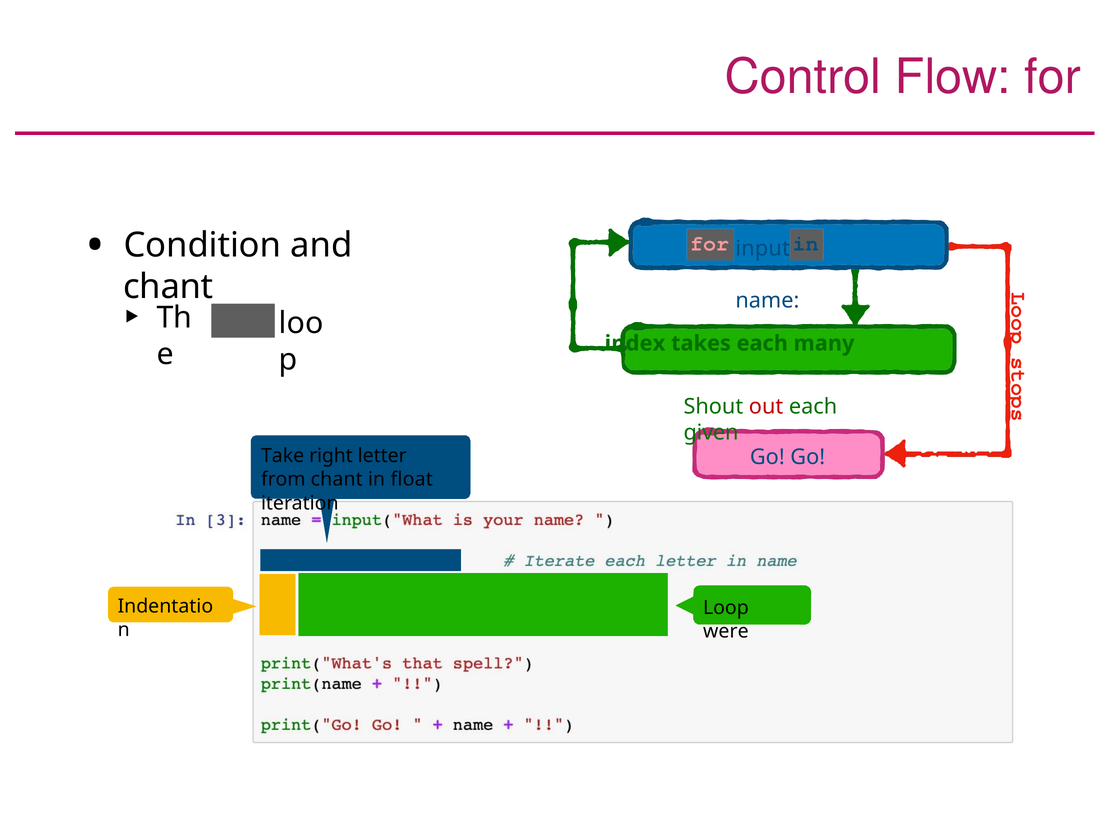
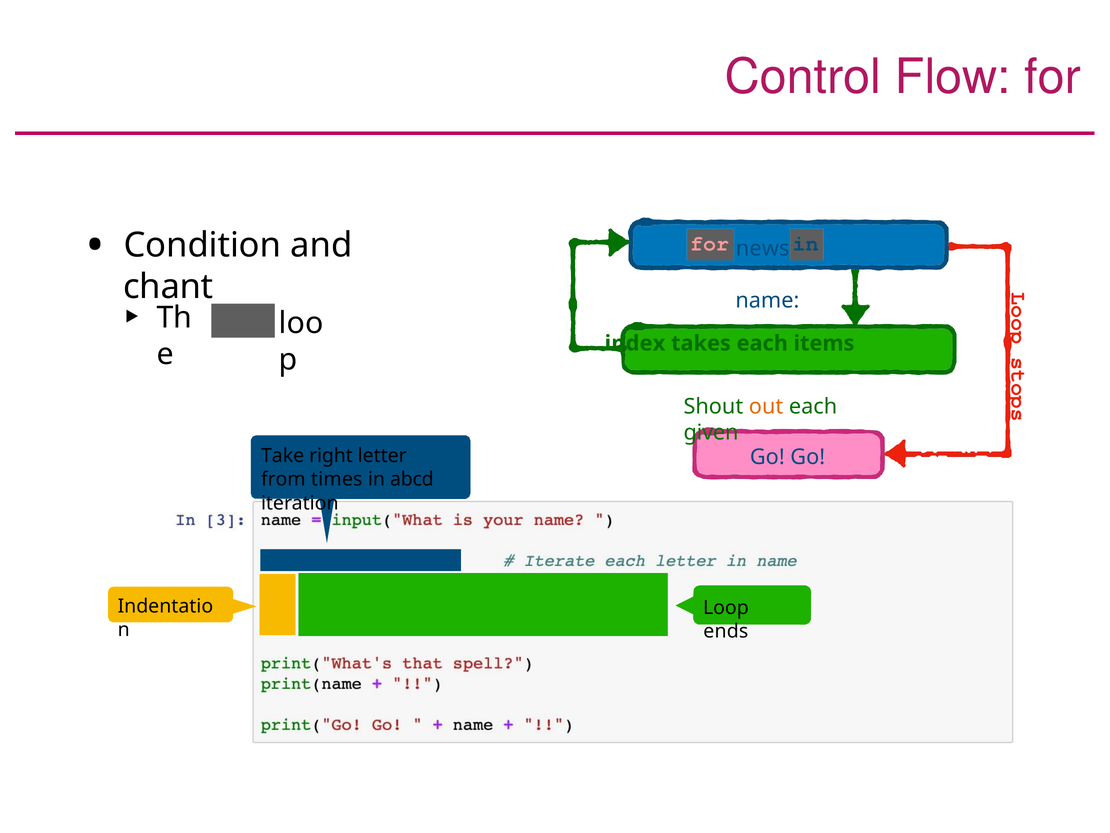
input: input -> news (763, 248)
many: many -> items (824, 343)
out colour: red -> orange (766, 406)
from chant: chant -> times (337, 479)
float: float -> abcd (412, 479)
were: were -> ends (726, 631)
